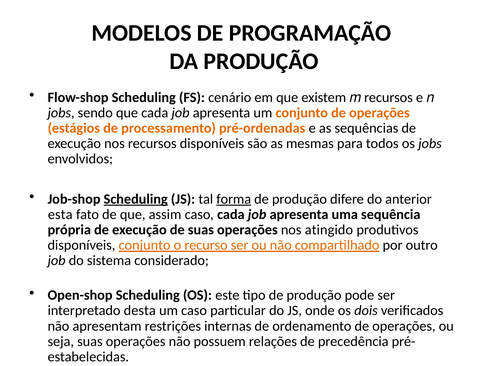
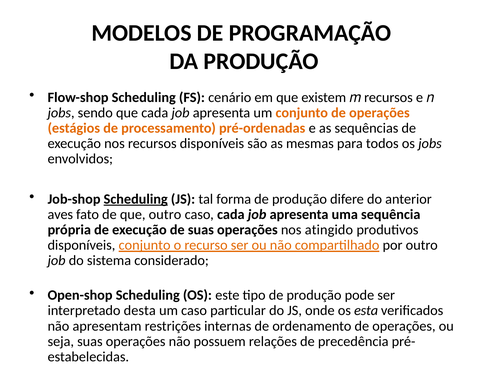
forma underline: present -> none (234, 199)
esta: esta -> aves (60, 214)
que assim: assim -> outro (165, 214)
dois: dois -> esta (366, 311)
